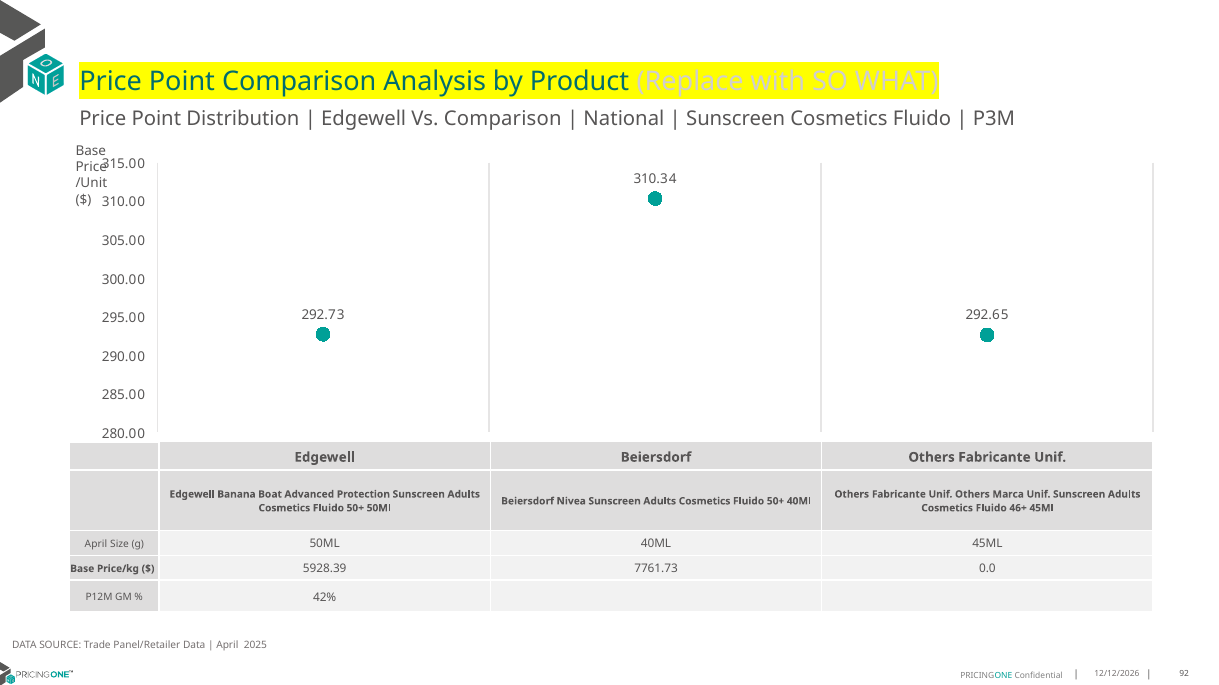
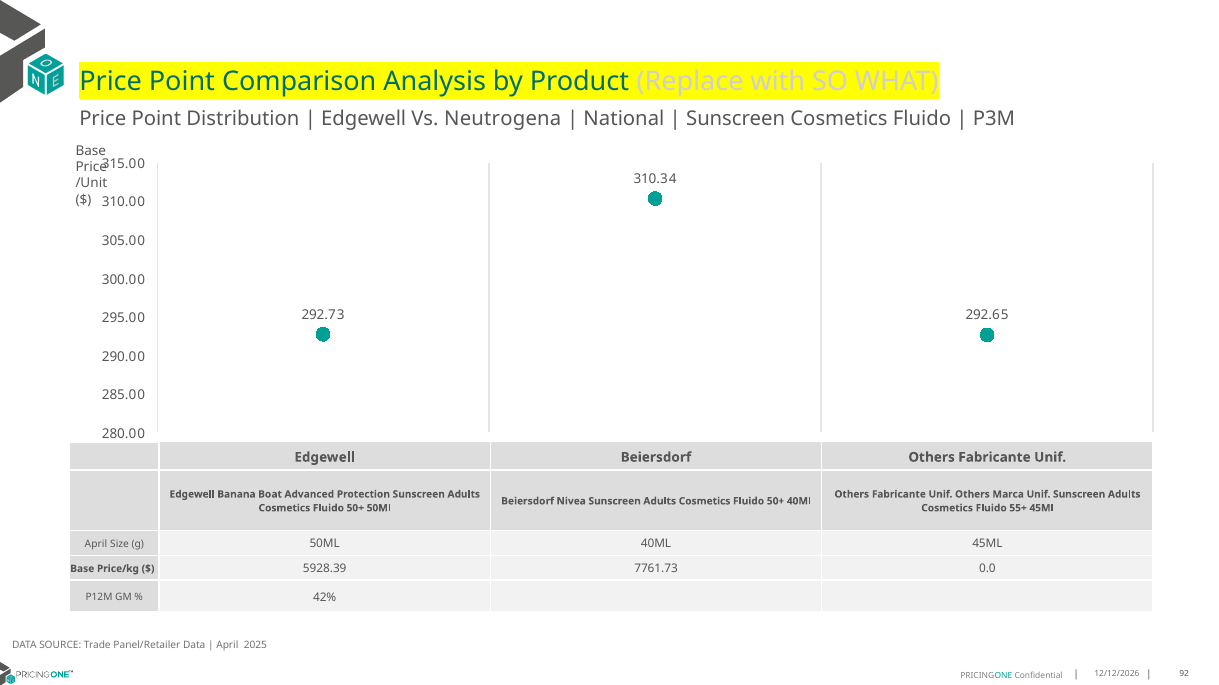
Vs Comparison: Comparison -> Neutrogena (503, 119)
46+: 46+ -> 55+ (1018, 509)
